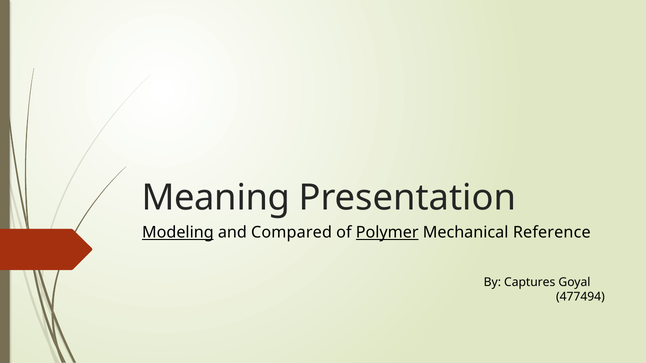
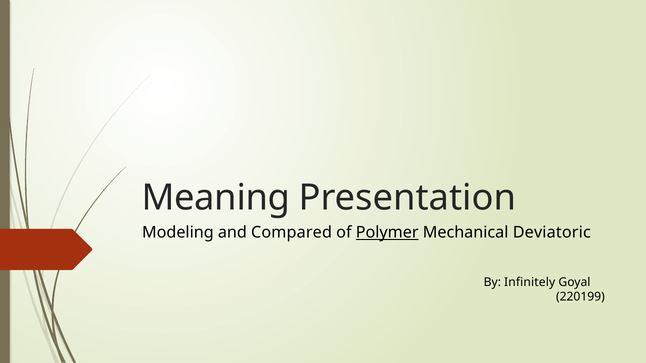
Modeling underline: present -> none (178, 233)
Reference: Reference -> Deviatoric (552, 233)
Captures: Captures -> Infinitely (530, 283)
477494: 477494 -> 220199 (580, 297)
